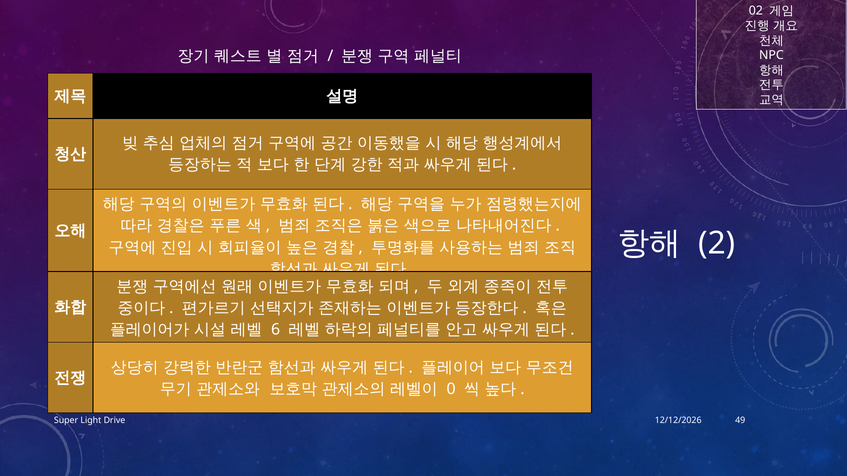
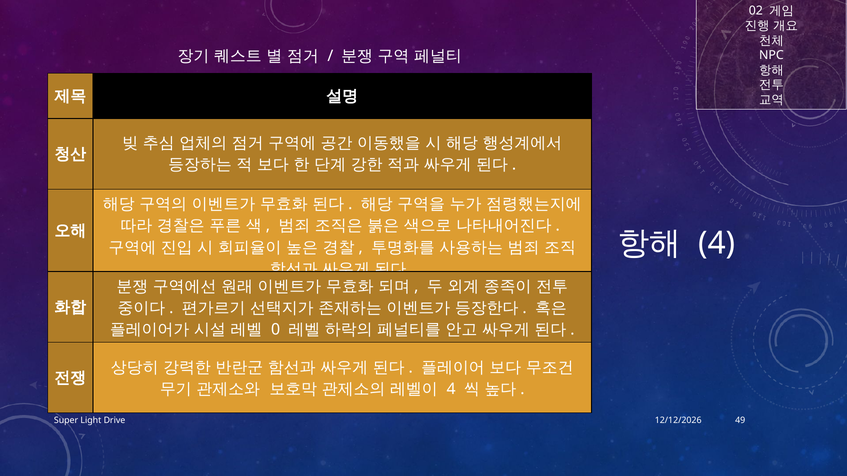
2: 2 -> 4 (717, 244)
6: 6 -> 0 (276, 330)
0: 0 -> 4 (451, 390)
